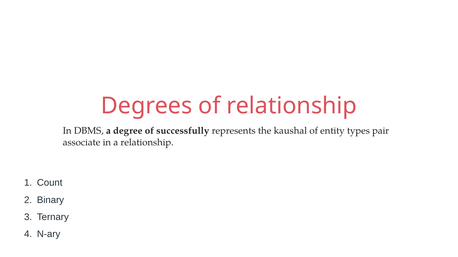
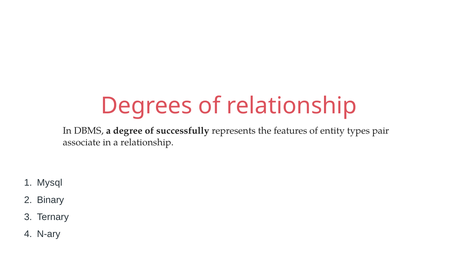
kaushal: kaushal -> features (290, 131)
Count: Count -> Mysql (50, 183)
